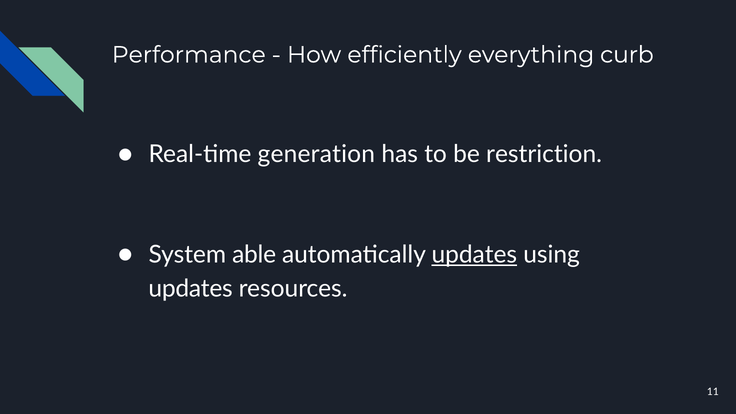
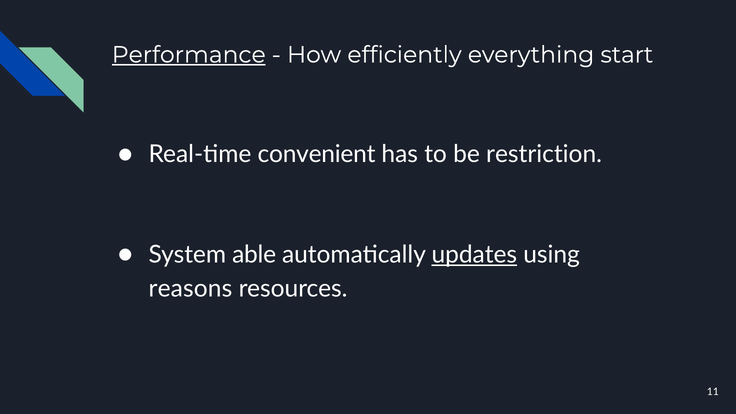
Performance underline: none -> present (189, 55)
curb: curb -> start (627, 55)
generation: generation -> convenient (317, 154)
updates: updates -> reasons (190, 289)
